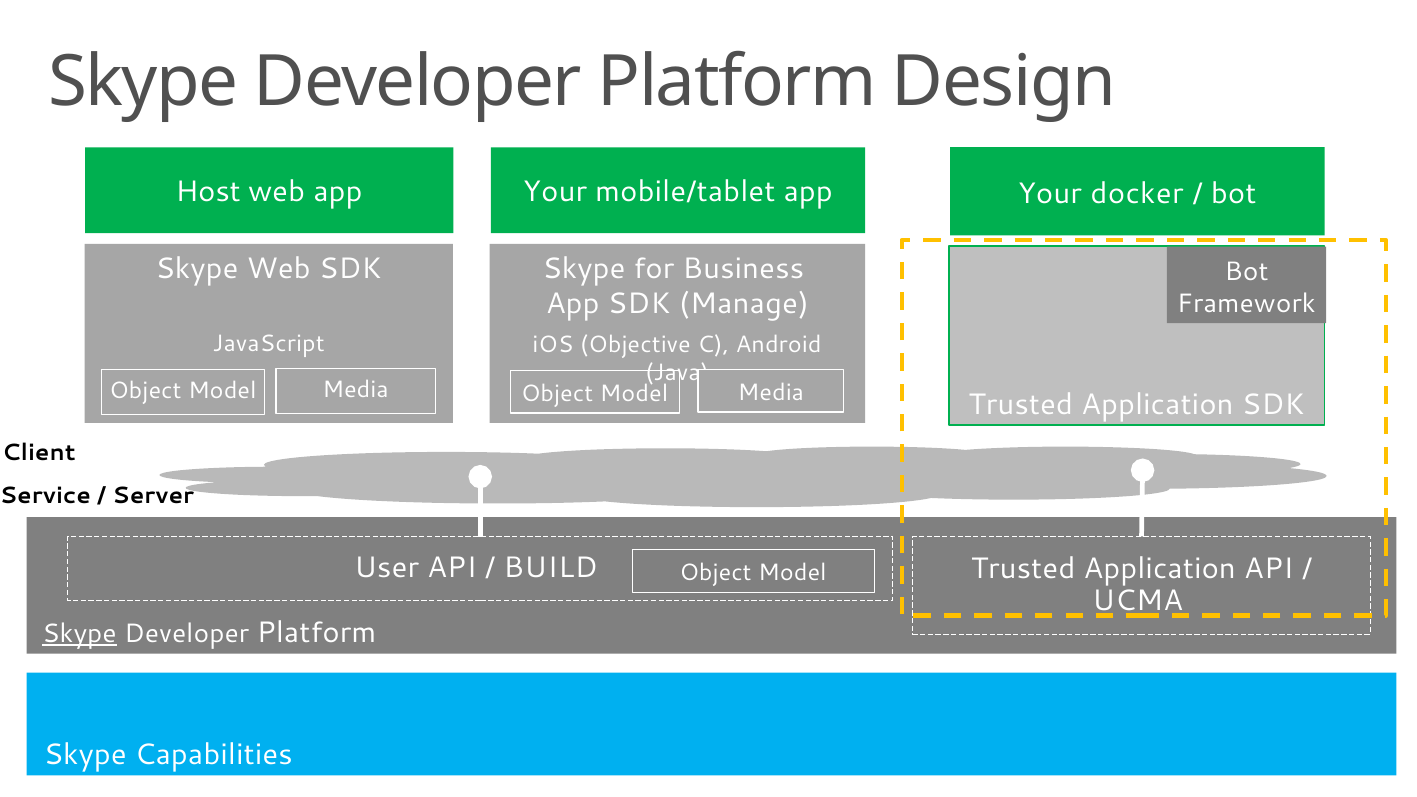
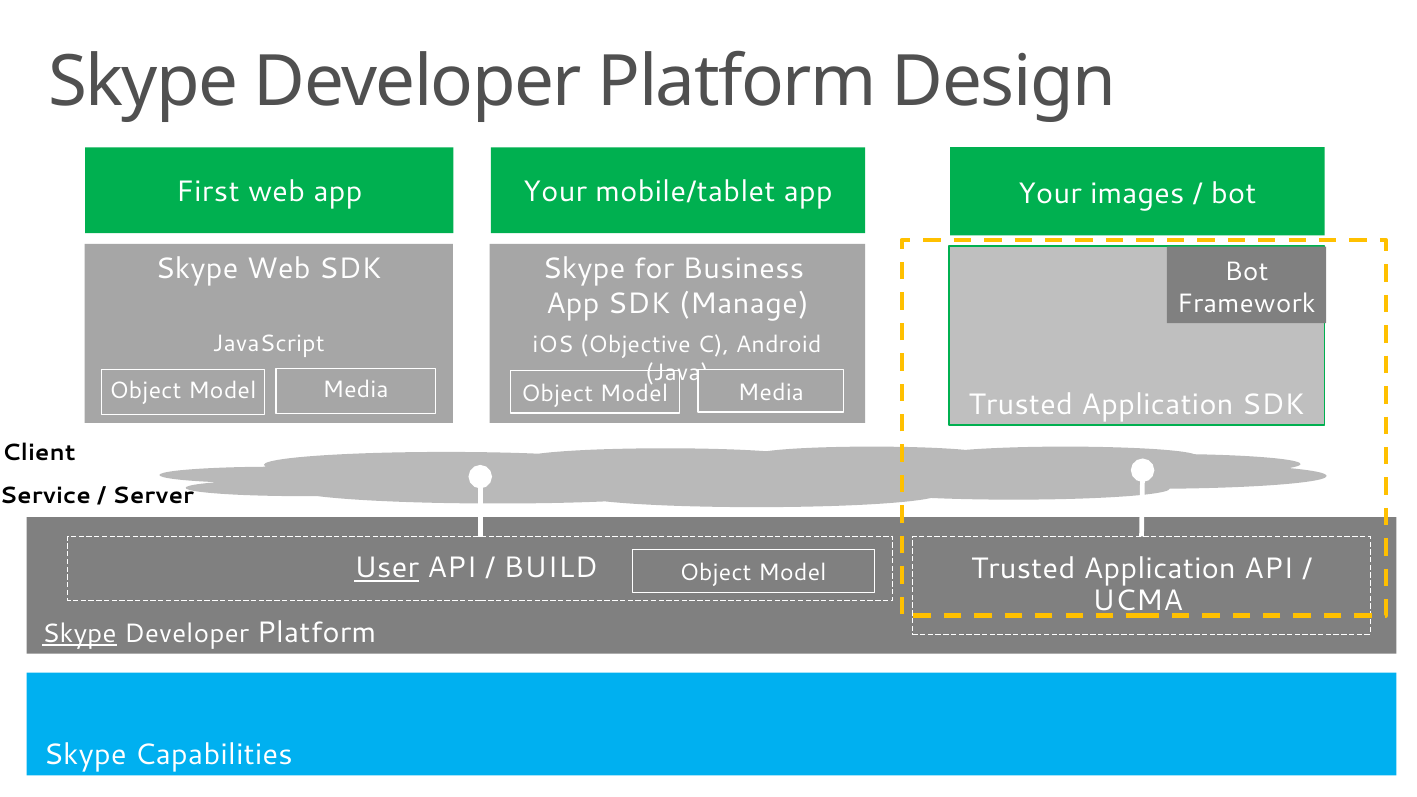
Host: Host -> First (208, 192)
docker: docker -> images (1137, 193)
User underline: none -> present (387, 568)
